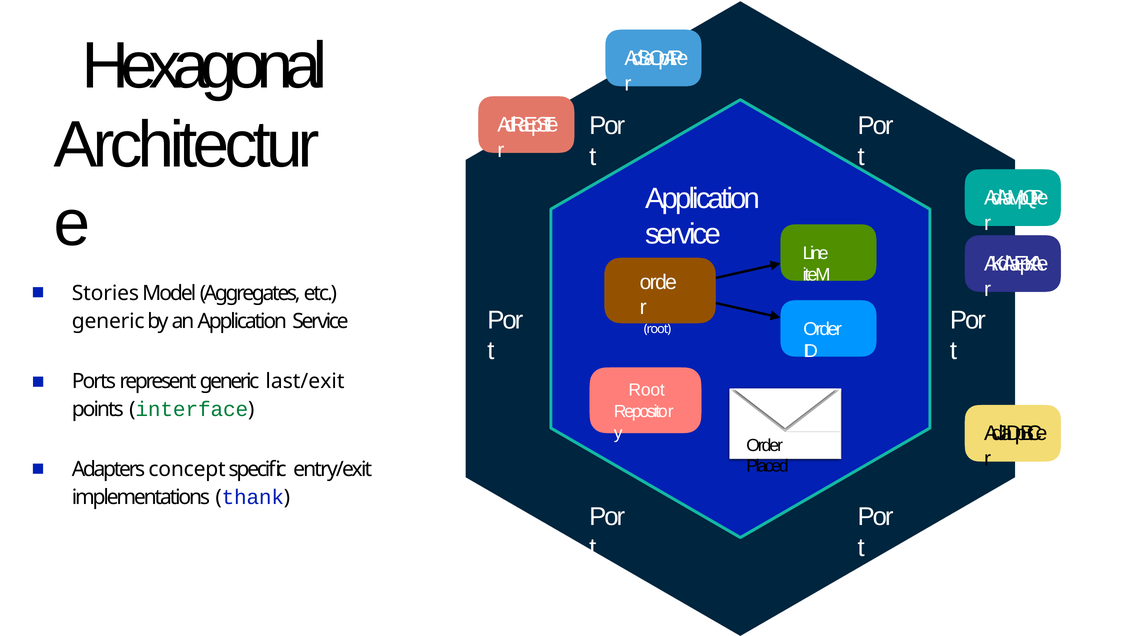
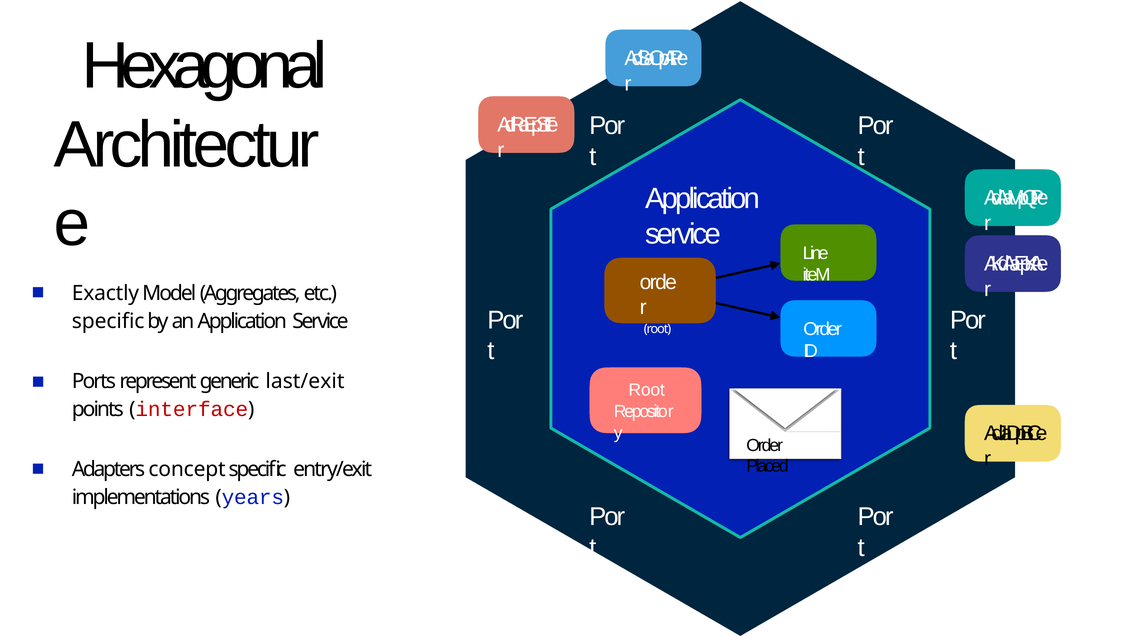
Stories: Stories -> Exactly (105, 293)
generic: generic -> specific (108, 321)
interface colour: green -> red (192, 409)
thank: thank -> years (253, 497)
